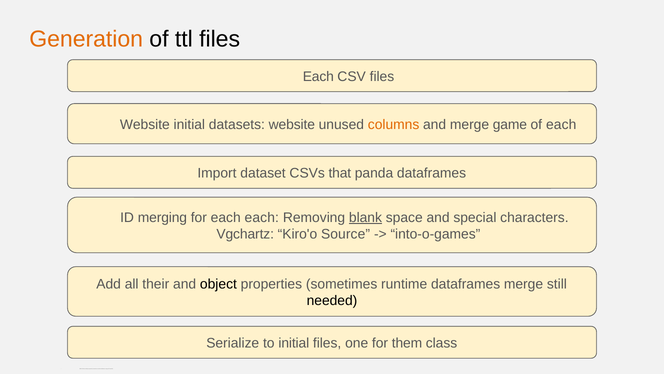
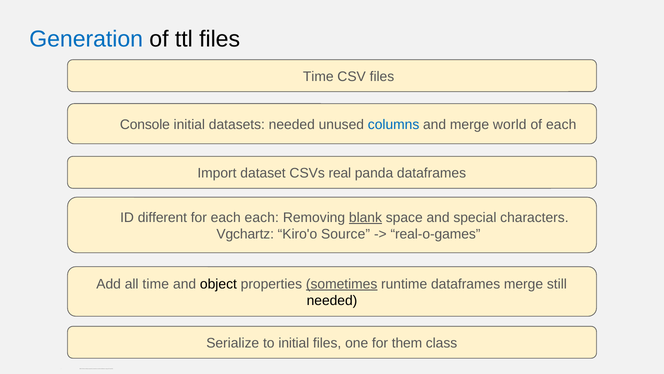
Generation colour: orange -> blue (86, 39)
Each: Each -> Time (318, 77)
Website: Website -> Console (145, 124)
datasets website: website -> needed (292, 124)
columns colour: orange -> blue (394, 124)
game: game -> world (510, 124)
that: that -> real (340, 173)
merging: merging -> different (162, 217)
into-o-games: into-o-games -> real-o-games (435, 234)
all their: their -> time (156, 284)
sometimes underline: none -> present (342, 284)
